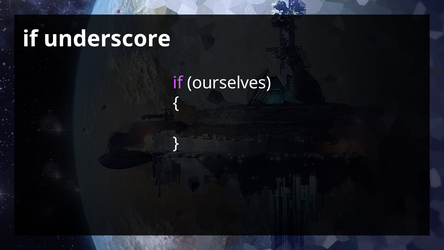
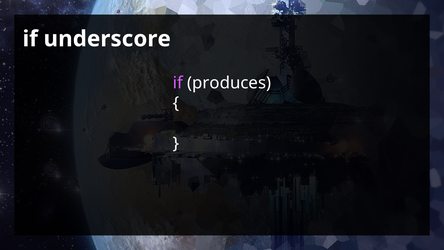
ourselves: ourselves -> produces (229, 83)
